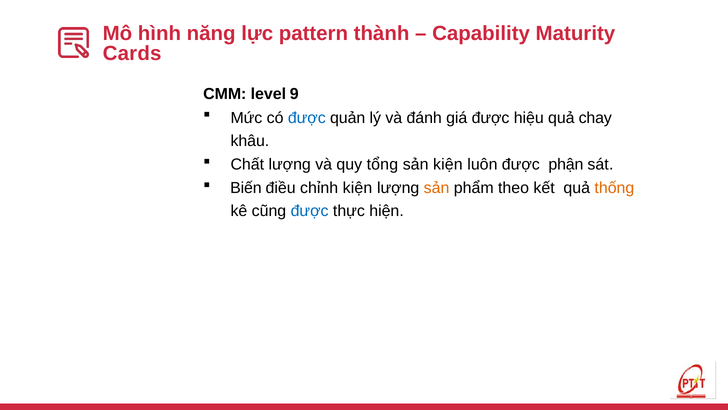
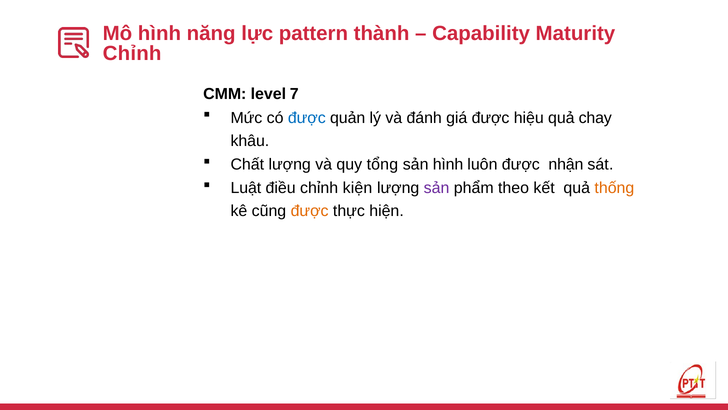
Cards: Cards -> Chỉnh (132, 54)
9: 9 -> 7 (294, 94)
sản kiện: kiện -> hình (448, 164)
phận: phận -> nhận (566, 164)
Biến: Biến -> Luật (246, 188)
sản colour: orange -> purple (437, 188)
được colour: blue -> orange (310, 211)
